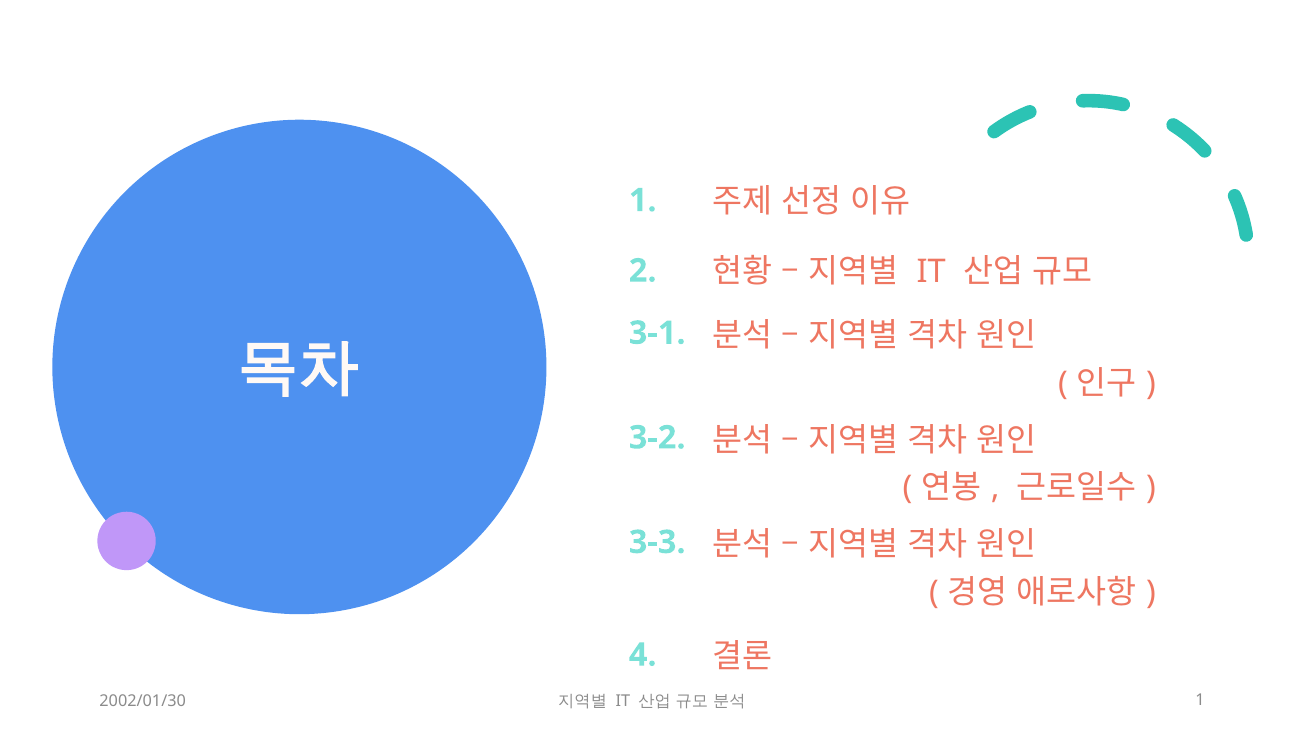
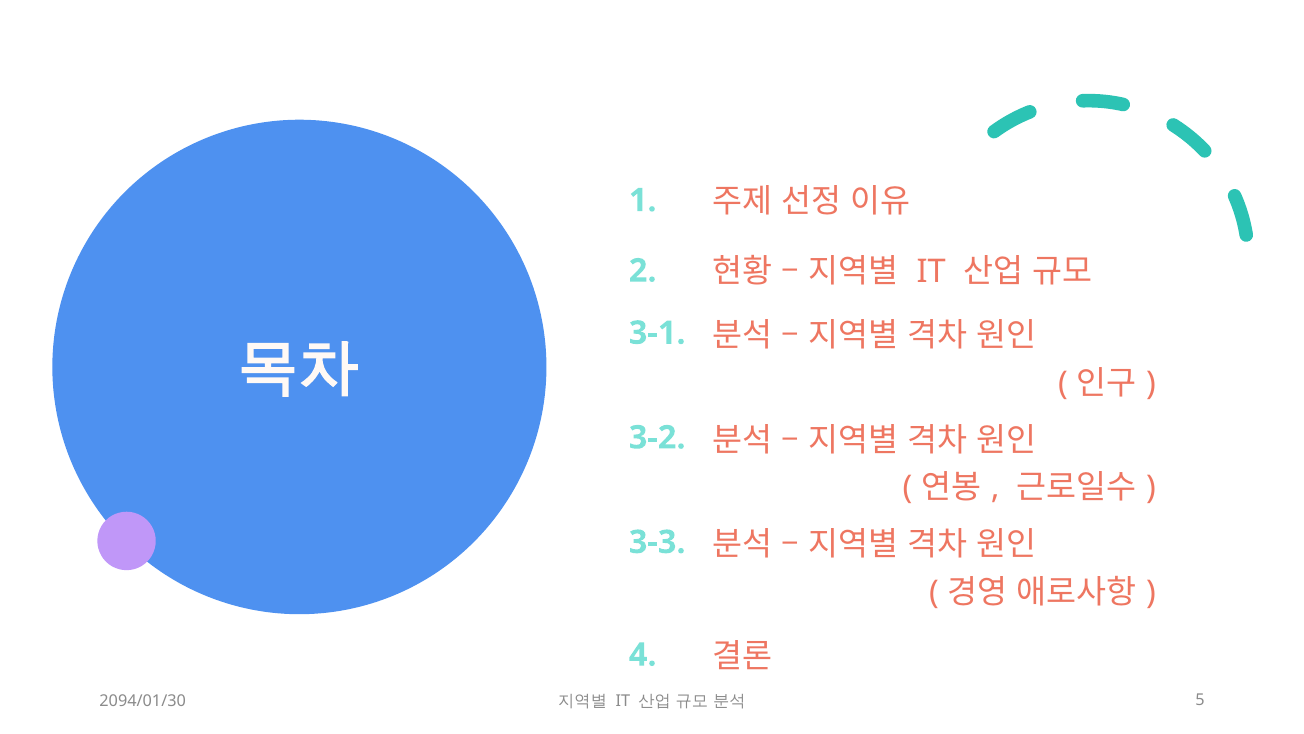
2002/01/30: 2002/01/30 -> 2094/01/30 (143, 700)
1: 1 -> 5 (1200, 699)
